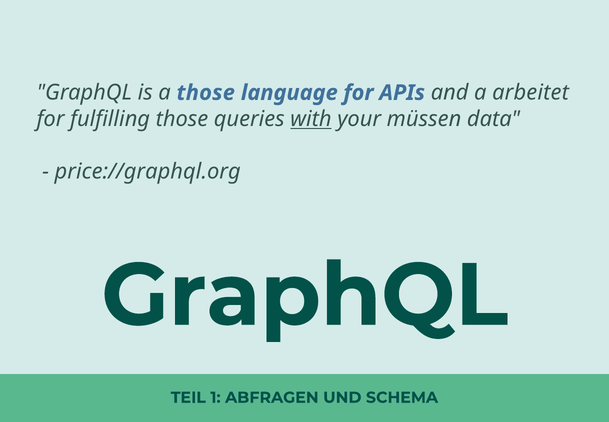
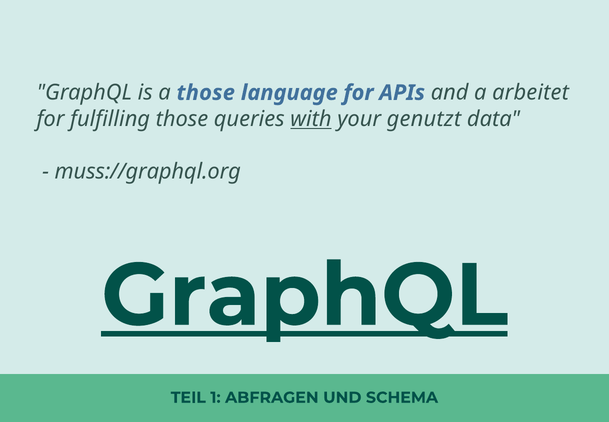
müssen: müssen -> genutzt (424, 119)
price://graphql.org: price://graphql.org -> muss://graphql.org (148, 171)
GraphQL underline: none -> present (305, 295)
